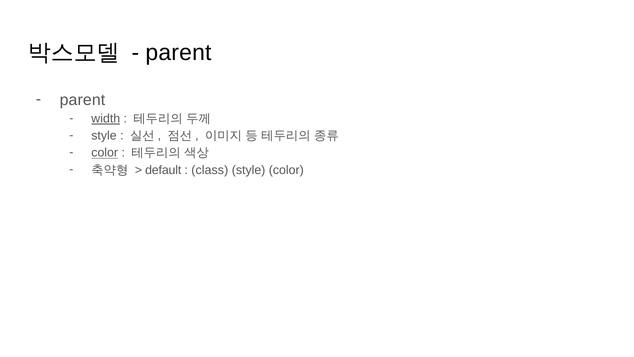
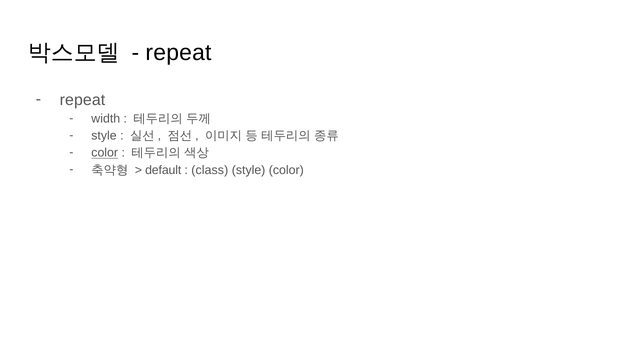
parent: parent -> repeat (178, 53)
parent: parent -> repeat (82, 100)
width underline: present -> none (106, 119)
